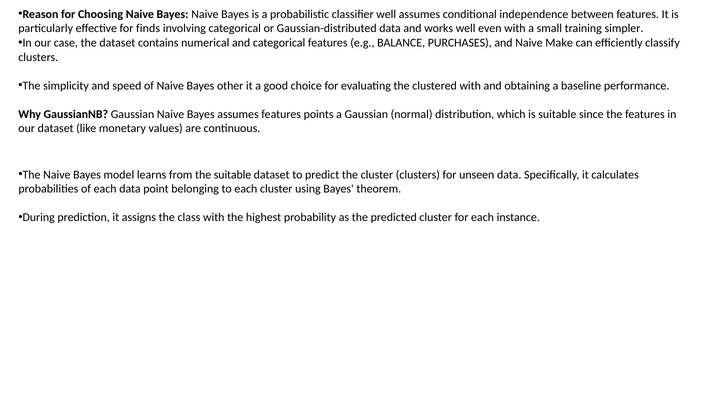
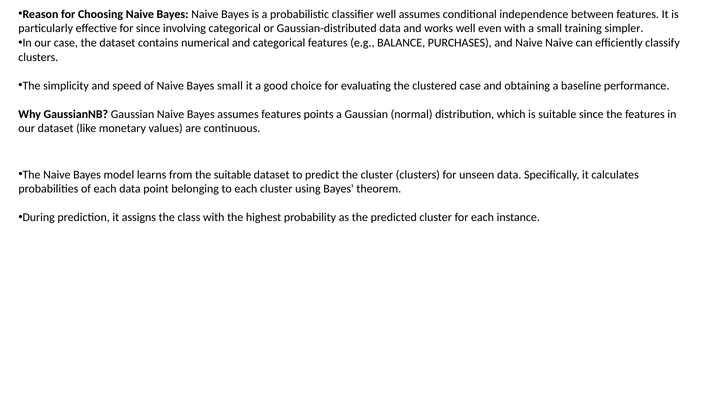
for finds: finds -> since (148, 28)
Naive Make: Make -> Naive (559, 43)
Bayes other: other -> small (230, 86)
clustered with: with -> case (470, 86)
